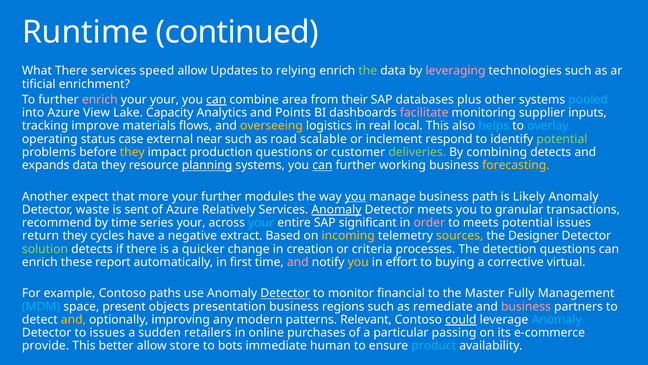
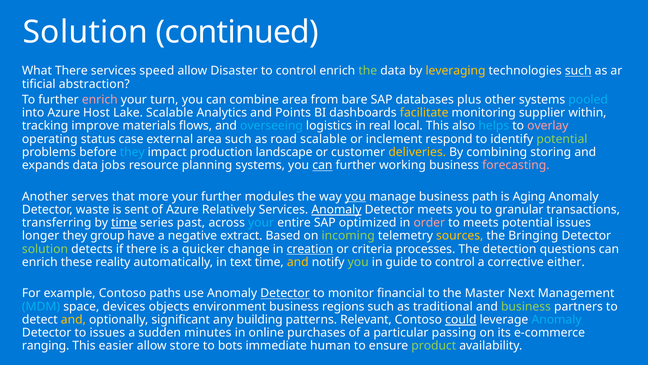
Runtime: Runtime -> Solution (85, 32)
Updates: Updates -> Disaster (234, 71)
relying: relying -> control (296, 71)
leveraging colour: pink -> yellow (456, 71)
such underline: none -> present (578, 71)
enrichment: enrichment -> abstraction (94, 84)
your your: your -> turn (164, 100)
can underline: present -> none (216, 100)
their: their -> bare (355, 100)
View: View -> Host (97, 113)
Lake Capacity: Capacity -> Scalable (170, 113)
facilitate colour: pink -> yellow (424, 113)
inputs: inputs -> within (587, 113)
overseeing colour: yellow -> light blue (271, 126)
overlay colour: light blue -> pink (548, 126)
external near: near -> area (209, 139)
they colour: yellow -> light blue (132, 152)
production questions: questions -> landscape (284, 152)
deliveries colour: light green -> yellow (417, 152)
combining detects: detects -> storing (551, 152)
data they: they -> jobs (113, 165)
planning underline: present -> none (207, 165)
forecasting colour: yellow -> pink (516, 165)
expect: expect -> serves (90, 196)
Likely: Likely -> Aging (529, 196)
recommend: recommend -> transferring (57, 223)
time underline: none -> present (124, 223)
series your: your -> past (191, 223)
significant: significant -> optimized (368, 223)
return: return -> longer (41, 236)
cycles: cycles -> group (107, 236)
incoming colour: yellow -> light green (348, 236)
Designer: Designer -> Bringing (533, 236)
creation underline: none -> present (310, 249)
report: report -> reality (113, 262)
first: first -> text (241, 262)
and colour: pink -> yellow (298, 262)
you colour: yellow -> light green (358, 262)
effort: effort -> guide (401, 262)
buying: buying -> control (455, 262)
virtual: virtual -> either (566, 262)
Fully: Fully -> Next (521, 293)
present: present -> devices (124, 306)
presentation: presentation -> environment (229, 306)
remediate: remediate -> traditional (443, 306)
business colour: pink -> light green (526, 306)
improving: improving -> significant (181, 319)
modern: modern -> building (260, 319)
retailers: retailers -> minutes (208, 332)
provide: provide -> ranging (46, 345)
better: better -> easier (116, 345)
product colour: light blue -> light green (434, 345)
